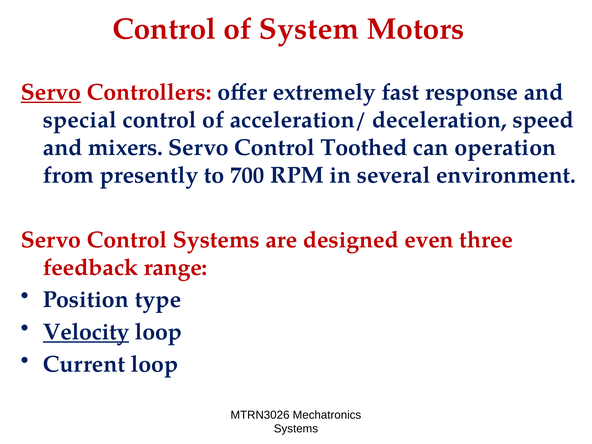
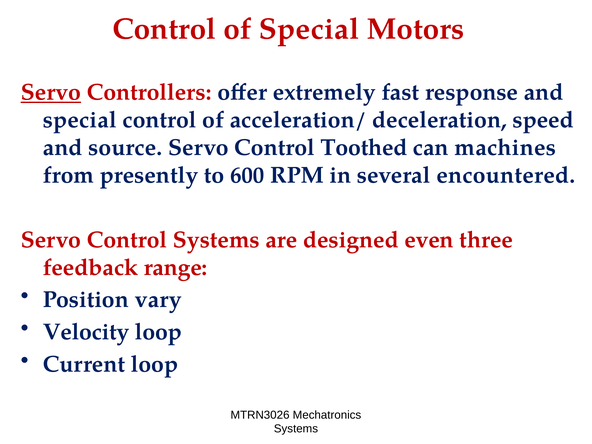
of System: System -> Special (309, 29)
mixers: mixers -> source (125, 148)
operation: operation -> machines (505, 148)
700: 700 -> 600 (247, 175)
environment: environment -> encountered (506, 175)
type: type -> vary (158, 300)
Velocity underline: present -> none (86, 332)
